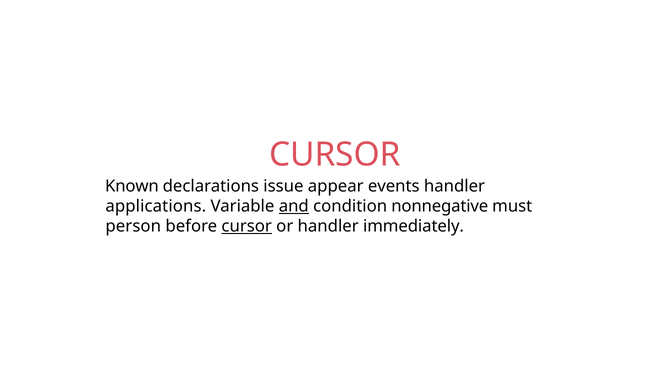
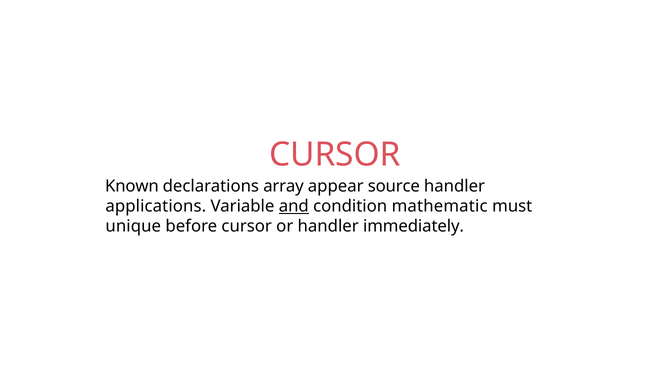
issue: issue -> array (284, 186)
events: events -> source (394, 186)
nonnegative: nonnegative -> mathematic (440, 206)
person: person -> unique (133, 226)
cursor underline: present -> none (247, 226)
